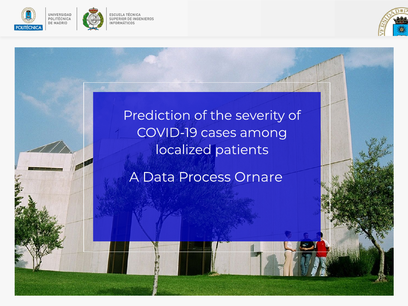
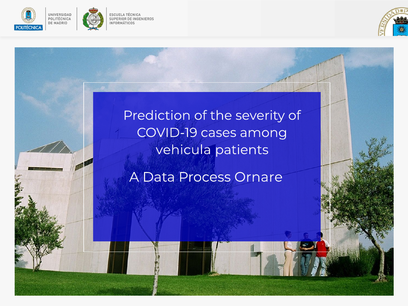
localized: localized -> vehicula (183, 150)
